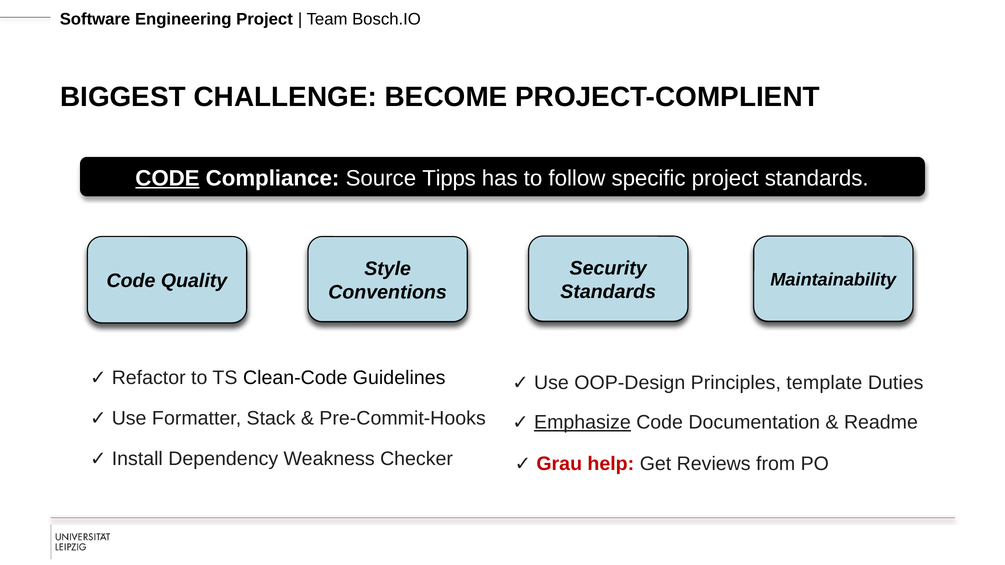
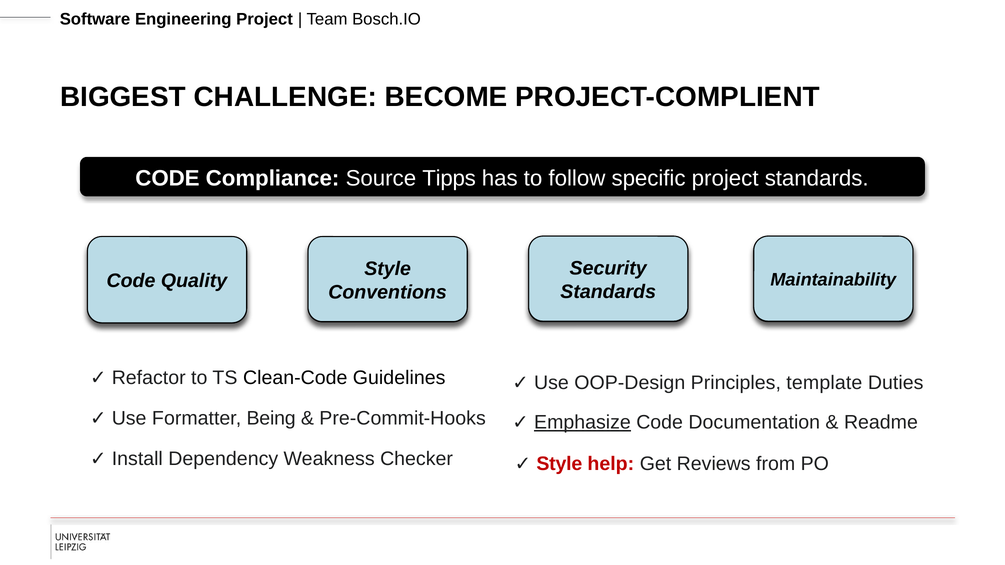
CODE underline: present -> none (167, 178)
Stack: Stack -> Being (271, 419)
Grau: Grau -> Style (559, 464)
